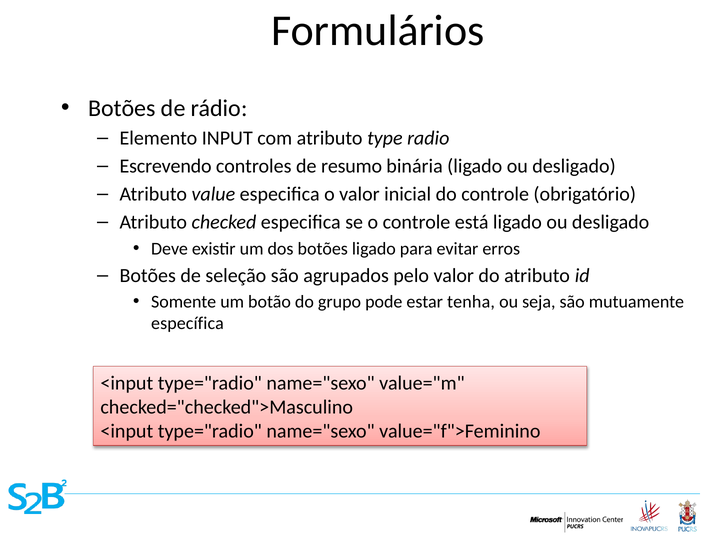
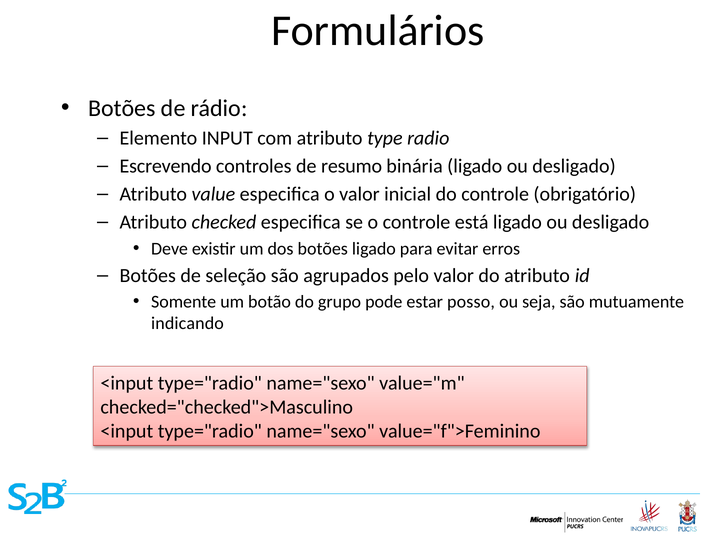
tenha: tenha -> posso (471, 302)
específica: específica -> indicando (187, 323)
